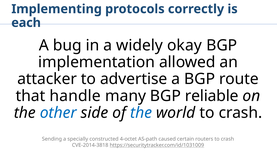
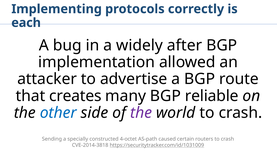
okay: okay -> after (184, 45)
handle: handle -> creates (75, 96)
the colour: blue -> purple (141, 113)
